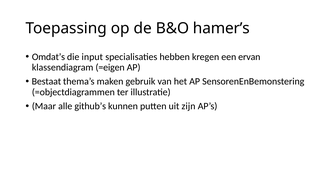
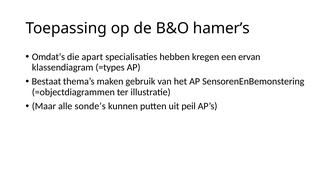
input: input -> apart (92, 57)
=eigen: =eigen -> =types (110, 67)
github’s: github’s -> sonde’s (90, 106)
zijn: zijn -> peil (189, 106)
